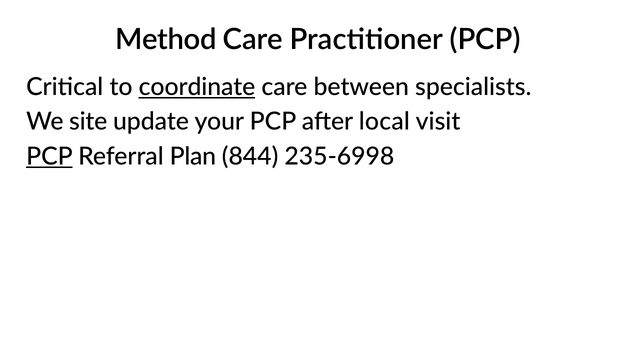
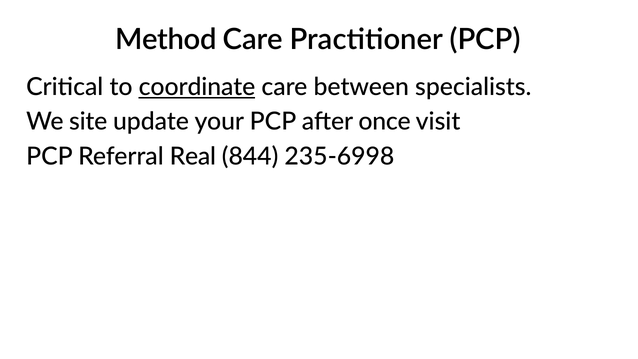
local: local -> once (385, 122)
PCP underline: present -> none (49, 156)
Plan: Plan -> Real (193, 156)
